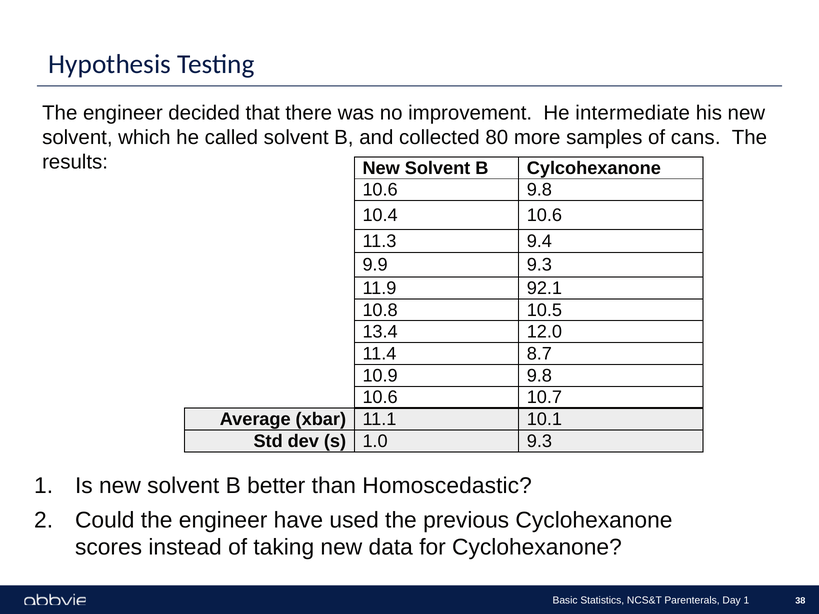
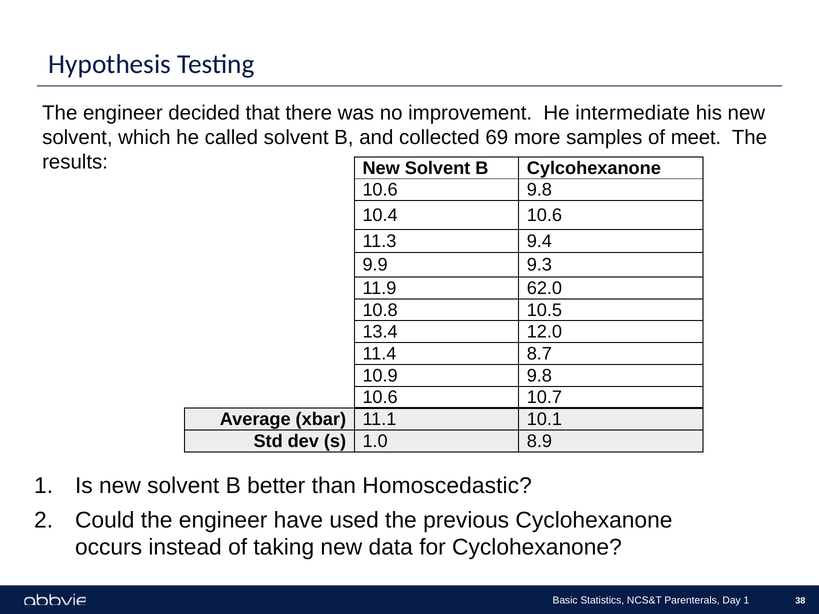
80: 80 -> 69 (497, 138)
cans: cans -> meet (696, 138)
92.1: 92.1 -> 62.0 (544, 288)
1.0 9.3: 9.3 -> 8.9 (539, 441)
scores: scores -> occurs (109, 548)
